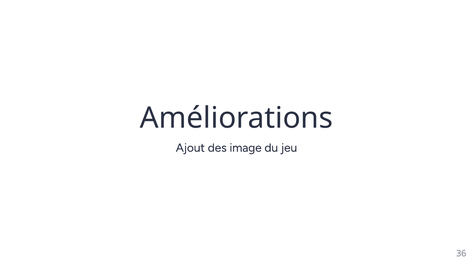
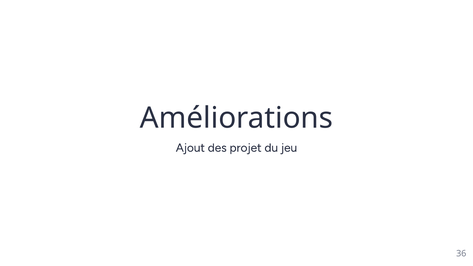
image: image -> projet (246, 148)
